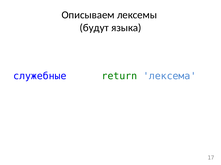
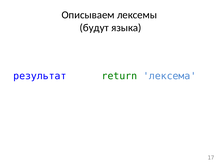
служебные: служебные -> результат (40, 76)
